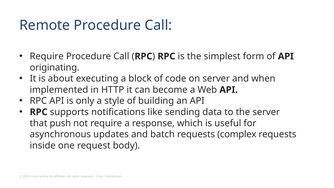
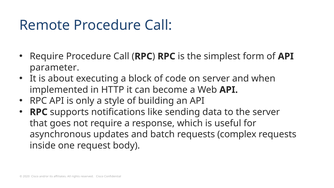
originating: originating -> parameter (54, 67)
push: push -> goes (60, 123)
